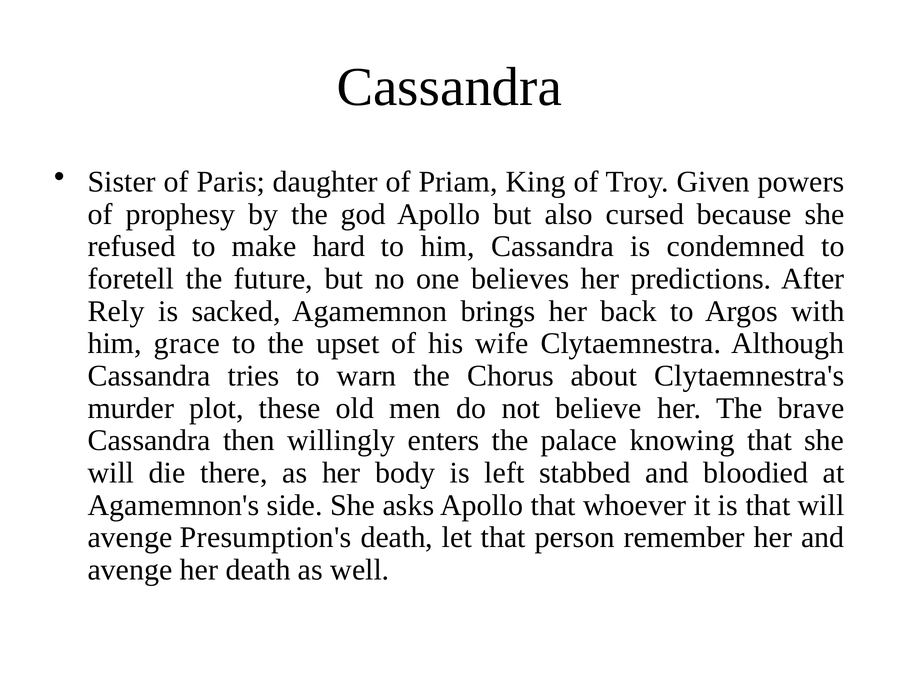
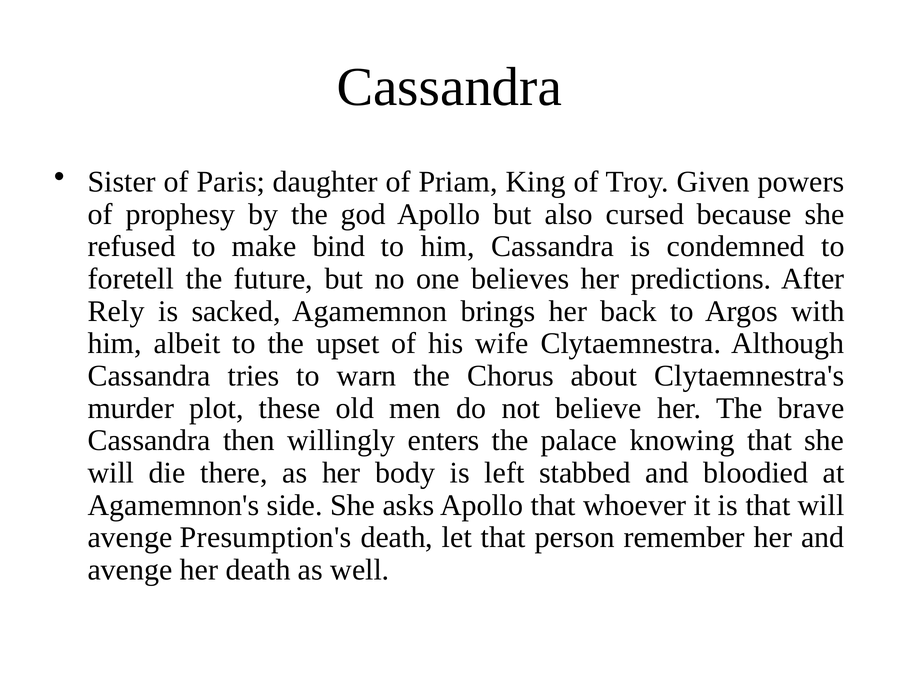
hard: hard -> bind (339, 247)
grace: grace -> albeit (187, 344)
